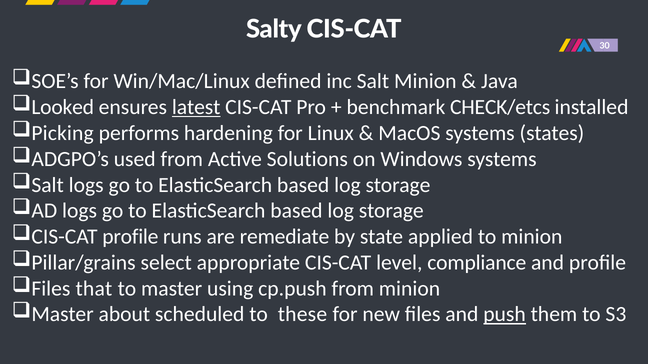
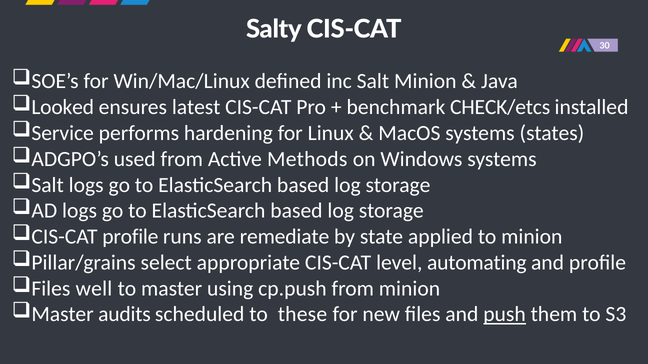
latest underline: present -> none (196, 107)
Picking: Picking -> Service (63, 133)
Solutions: Solutions -> Methods (307, 159)
compliance: compliance -> automating (477, 263)
that: that -> well (94, 289)
about: about -> audits (124, 315)
